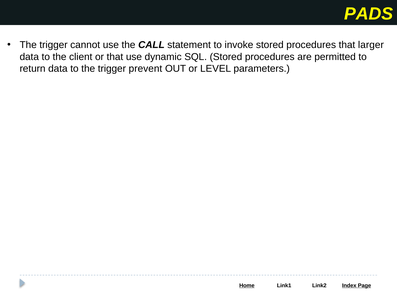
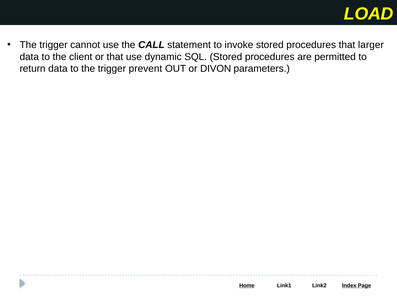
PADS: PADS -> LOAD (369, 14)
LEVEL: LEVEL -> DIVON (216, 69)
